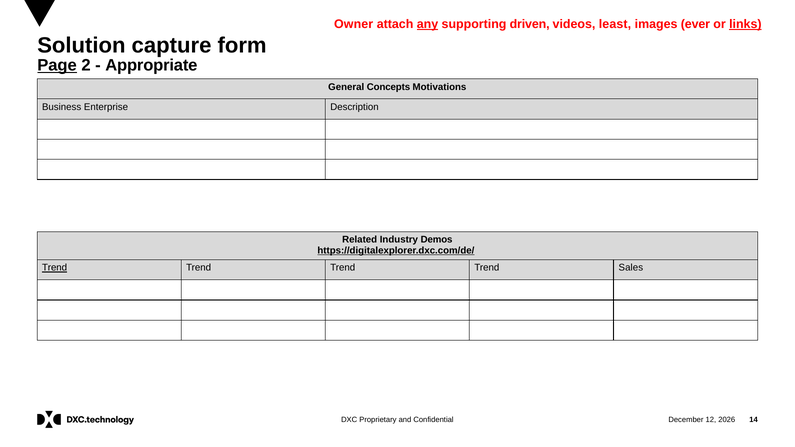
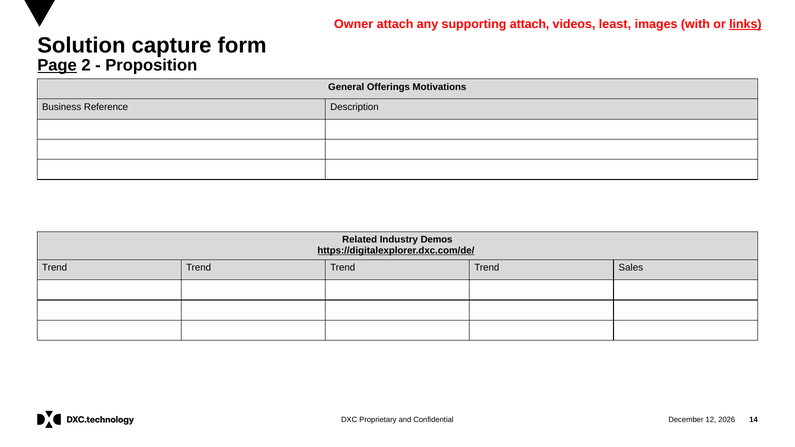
any underline: present -> none (427, 24)
supporting driven: driven -> attach (530, 24)
ever: ever -> with (695, 24)
Appropriate: Appropriate -> Proposition (151, 65)
Concepts: Concepts -> Offerings (388, 87)
Enterprise: Enterprise -> Reference (106, 107)
Trend underline: present -> none (55, 268)
